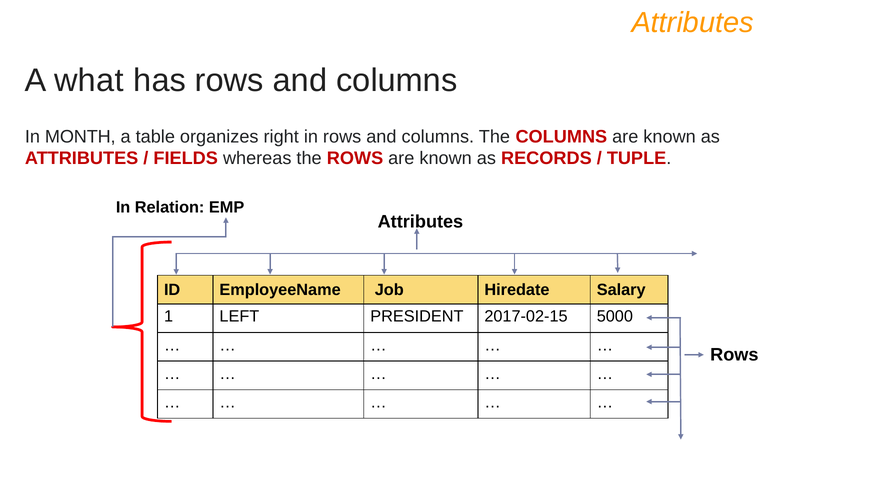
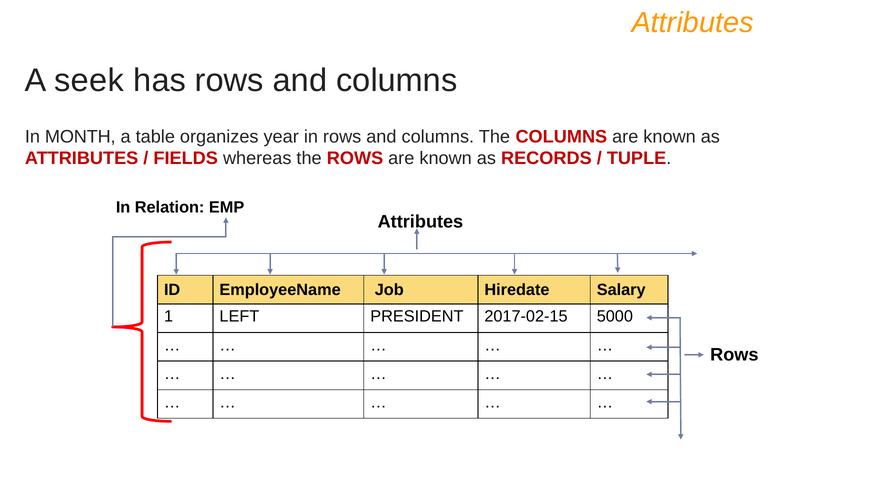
what: what -> seek (89, 80)
right: right -> year (281, 137)
